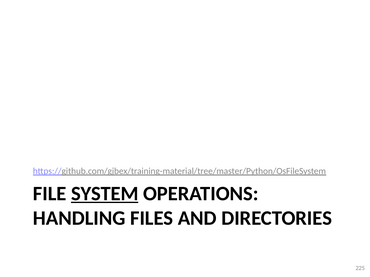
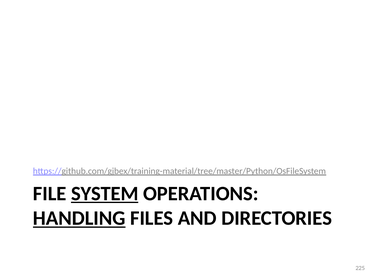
HANDLING underline: none -> present (79, 219)
